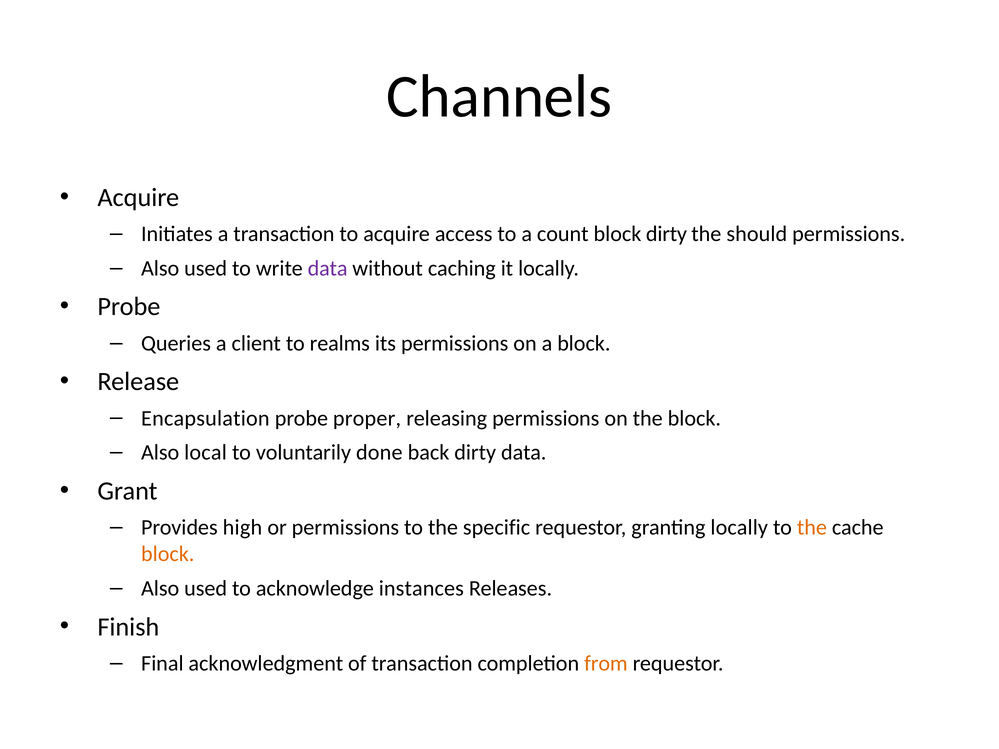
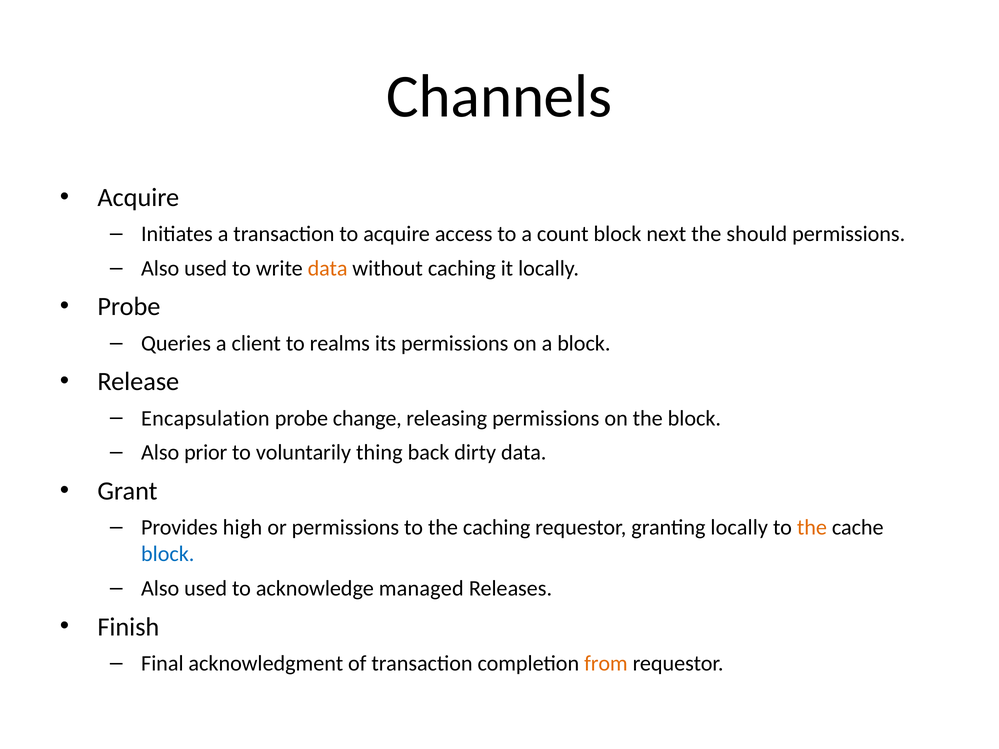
block dirty: dirty -> next (666, 234)
data colour: purple -> orange (328, 269)
proper: proper -> change (367, 418)
local: local -> prior (206, 453)
done: done -> thing (379, 453)
the specific: specific -> caching (497, 528)
block colour: orange -> blue (168, 554)
instances: instances -> managed (421, 589)
